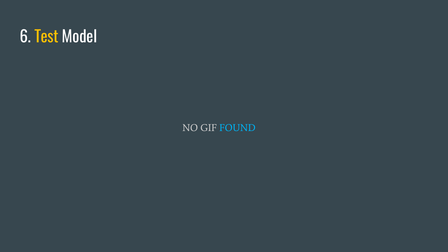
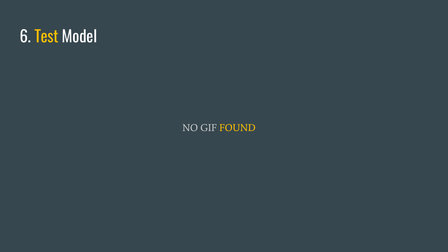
FOUND colour: light blue -> yellow (237, 128)
